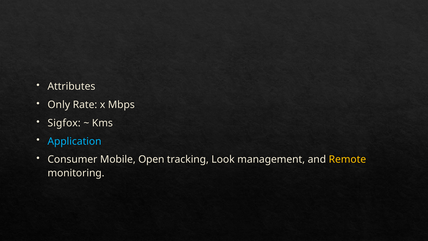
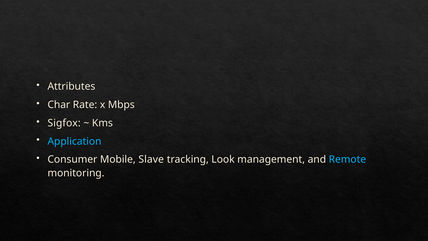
Only: Only -> Char (59, 105)
Open: Open -> Slave (151, 159)
Remote colour: yellow -> light blue (347, 159)
